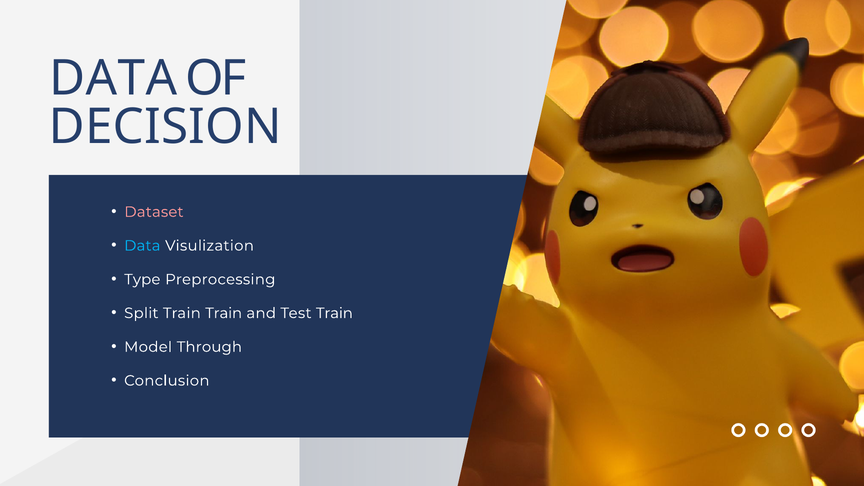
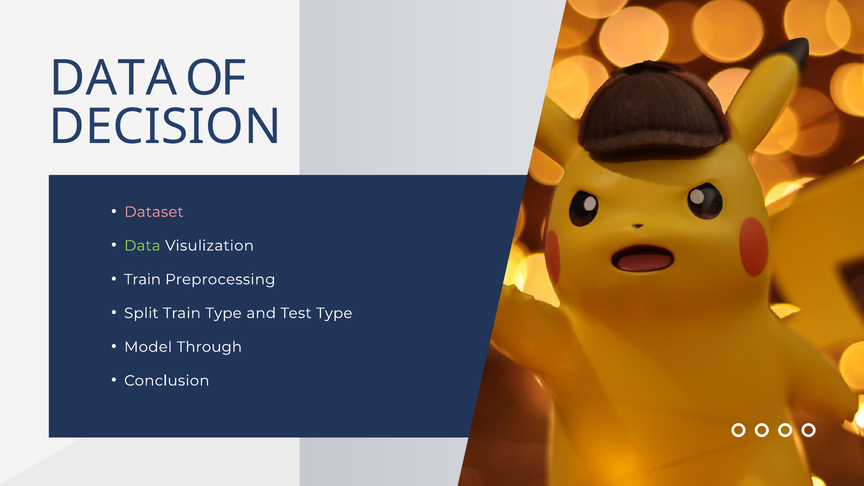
Data colour: light blue -> light green (142, 246)
Type: Type -> Train (142, 279)
Train Train: Train -> Type (224, 313)
Test Train: Train -> Type (334, 313)
